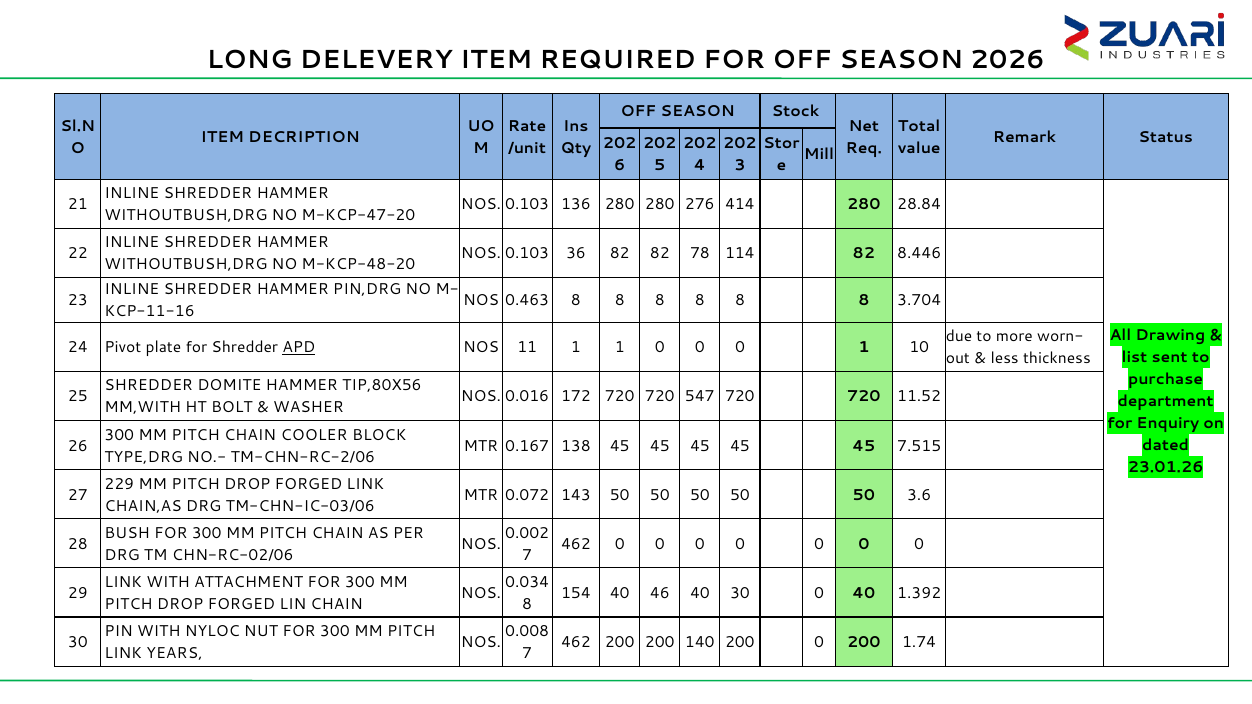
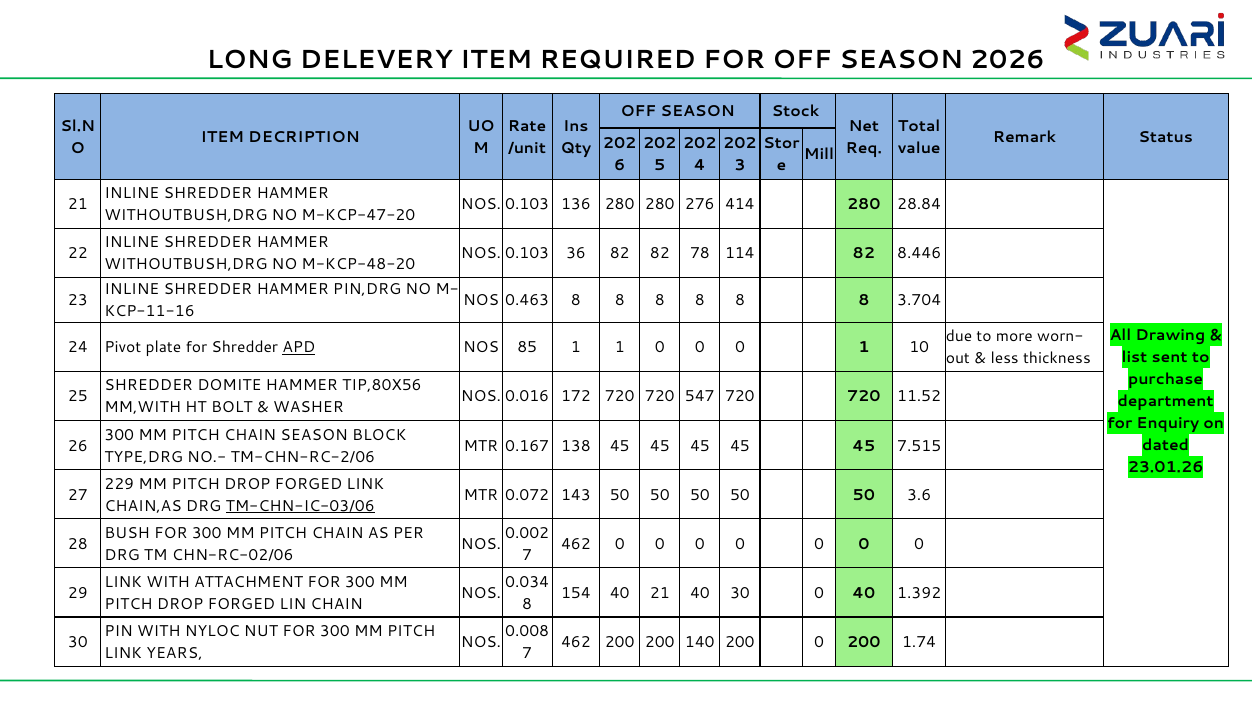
11: 11 -> 85 (527, 348)
CHAIN COOLER: COOLER -> SEASON (314, 435)
TM-CHN-IC-03/06 underline: none -> present (300, 506)
40 46: 46 -> 21 (660, 593)
